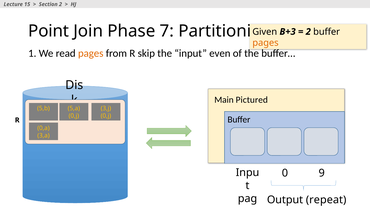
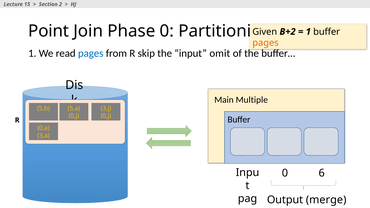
Phase 7: 7 -> 0 (167, 31)
B+3: B+3 -> B+2 (288, 32)
2: 2 -> 1 (308, 32)
pages colour: orange -> blue (91, 53)
even: even -> omit (220, 53)
Pictured: Pictured -> Multiple (252, 100)
9: 9 -> 6 (322, 173)
repeat: repeat -> merge (326, 200)
